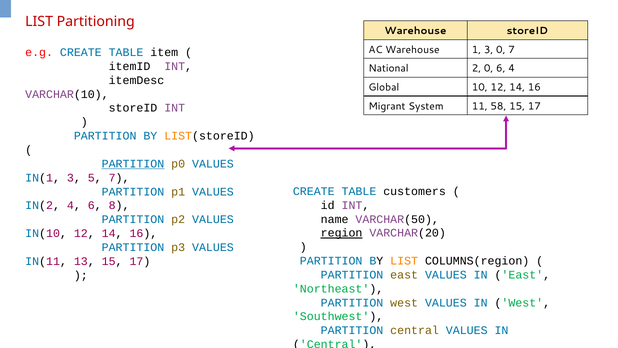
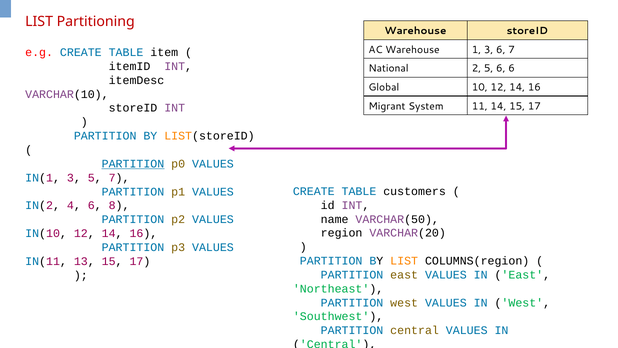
3 0: 0 -> 6 (501, 50)
2 0: 0 -> 5 (489, 68)
6 4: 4 -> 6 (512, 68)
11 58: 58 -> 14 (498, 106)
region underline: present -> none (342, 233)
